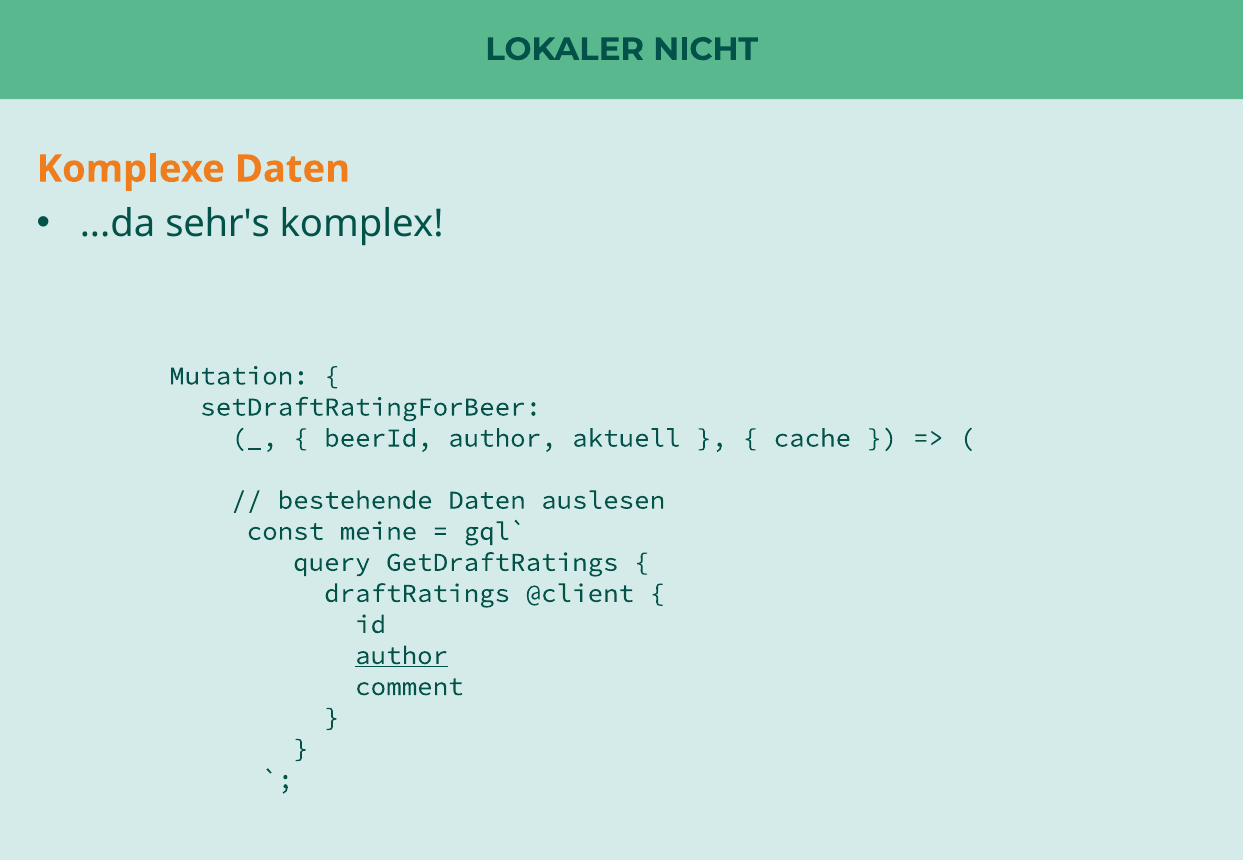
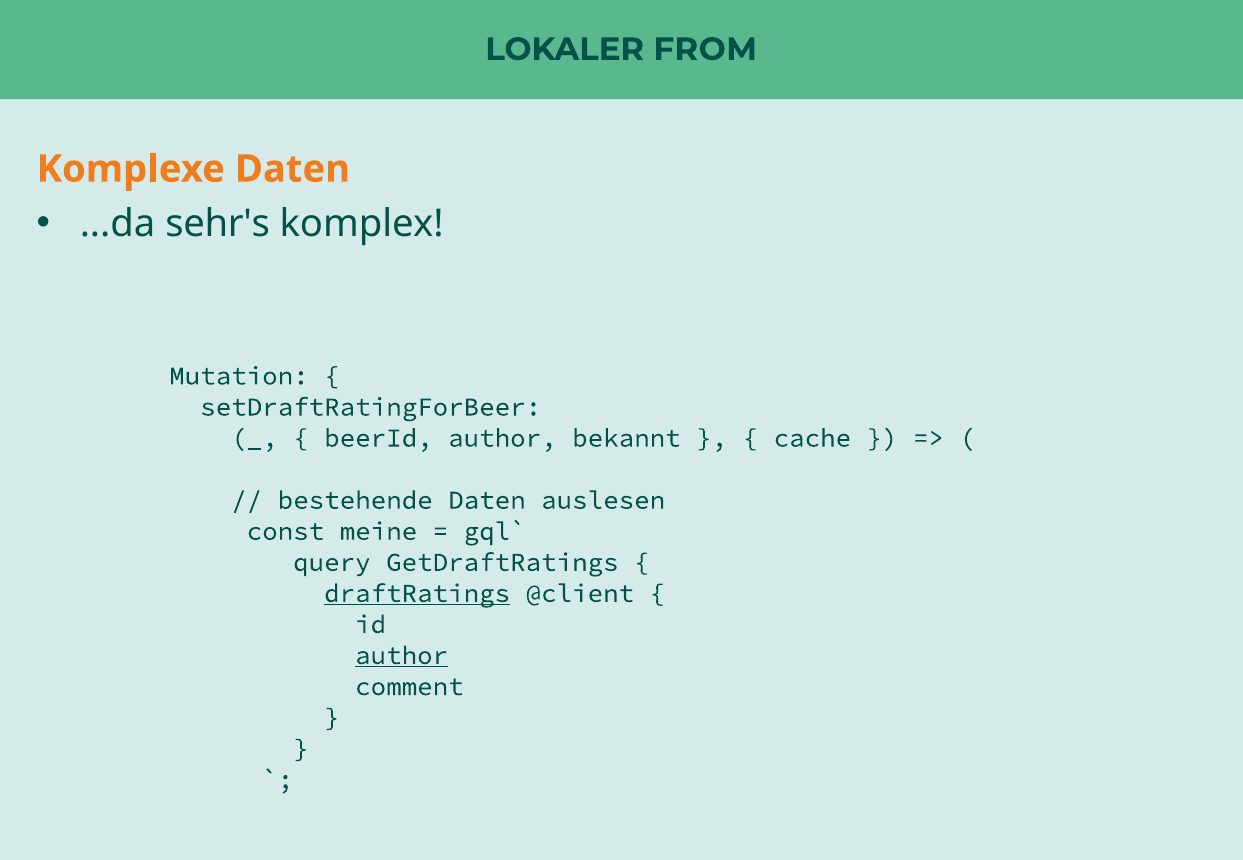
NICHT: NICHT -> FROM (705, 49)
aktuell: aktuell -> bekannt (626, 438)
draftRatings underline: none -> present (417, 594)
